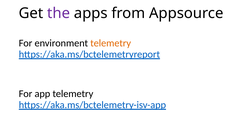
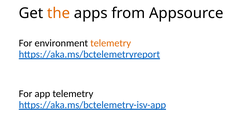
the colour: purple -> orange (59, 13)
